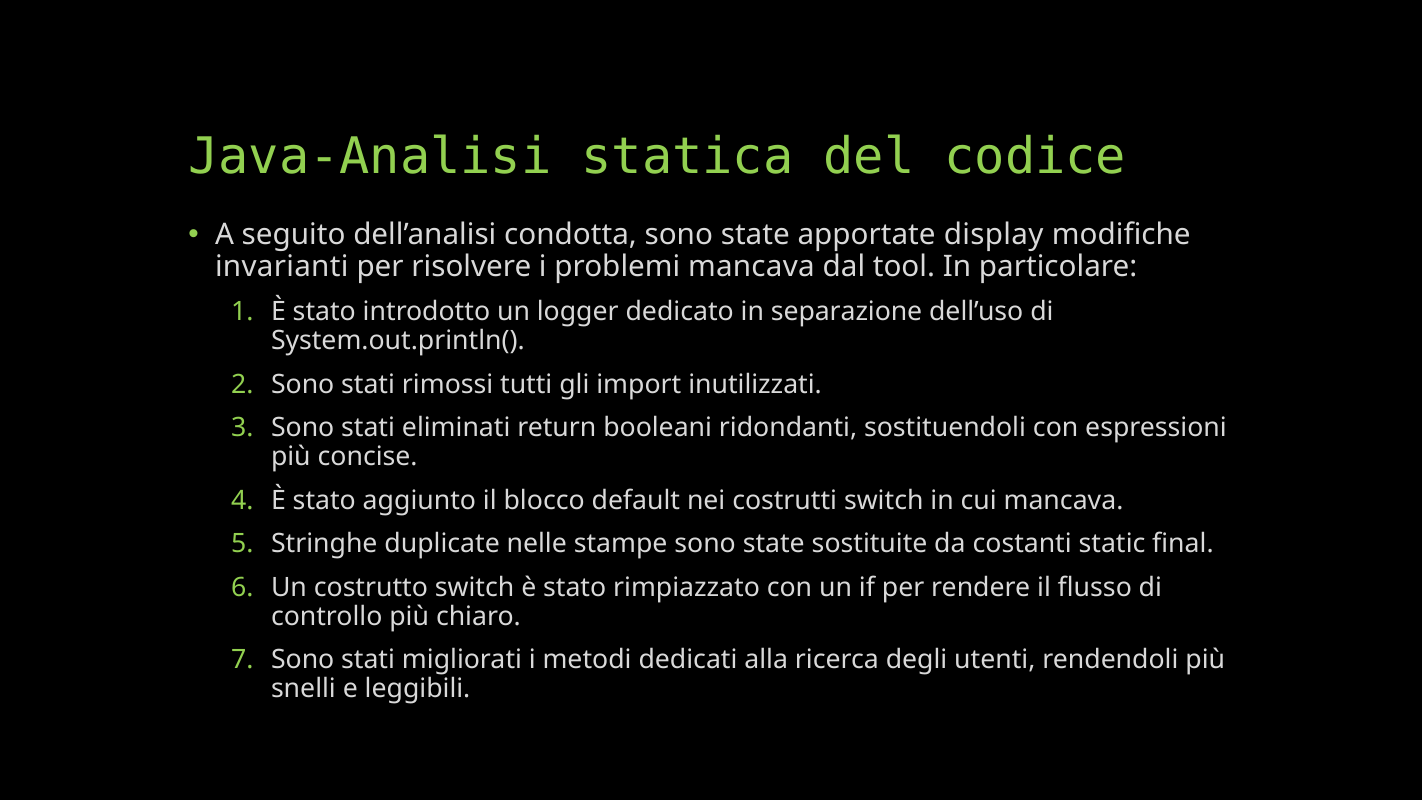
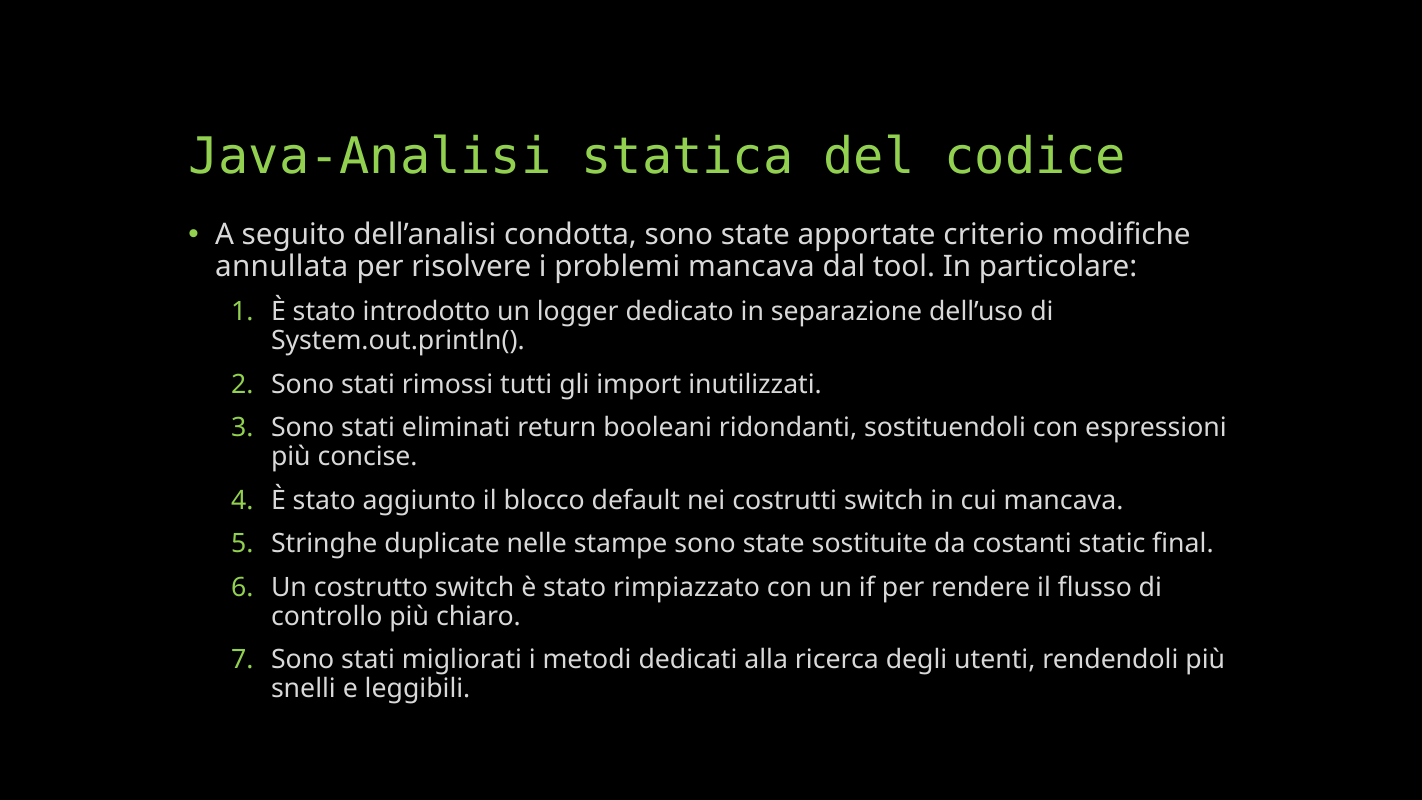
display: display -> criterio (994, 235)
invarianti: invarianti -> annullata (282, 267)
